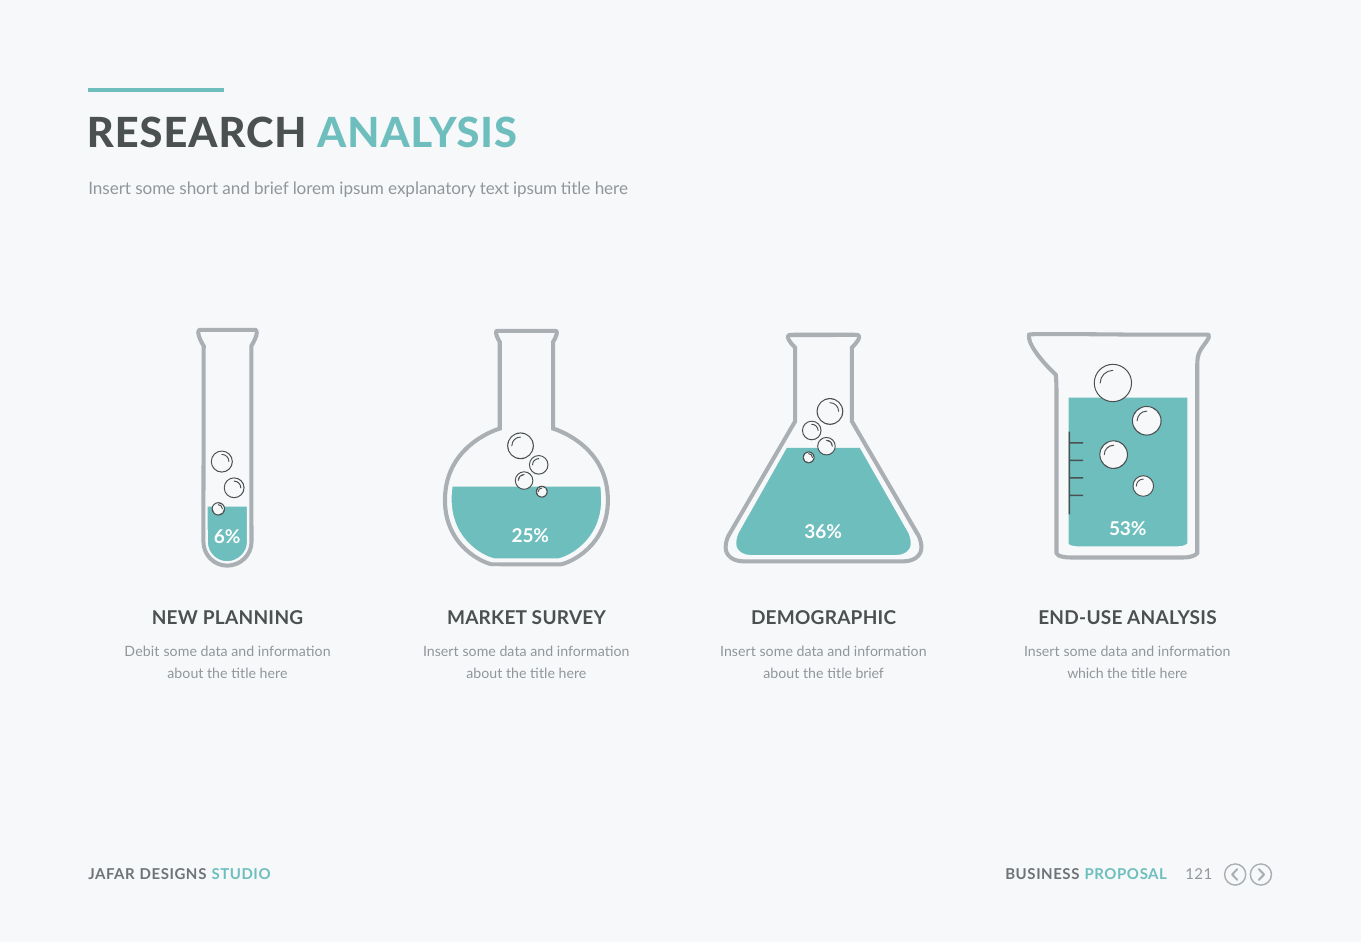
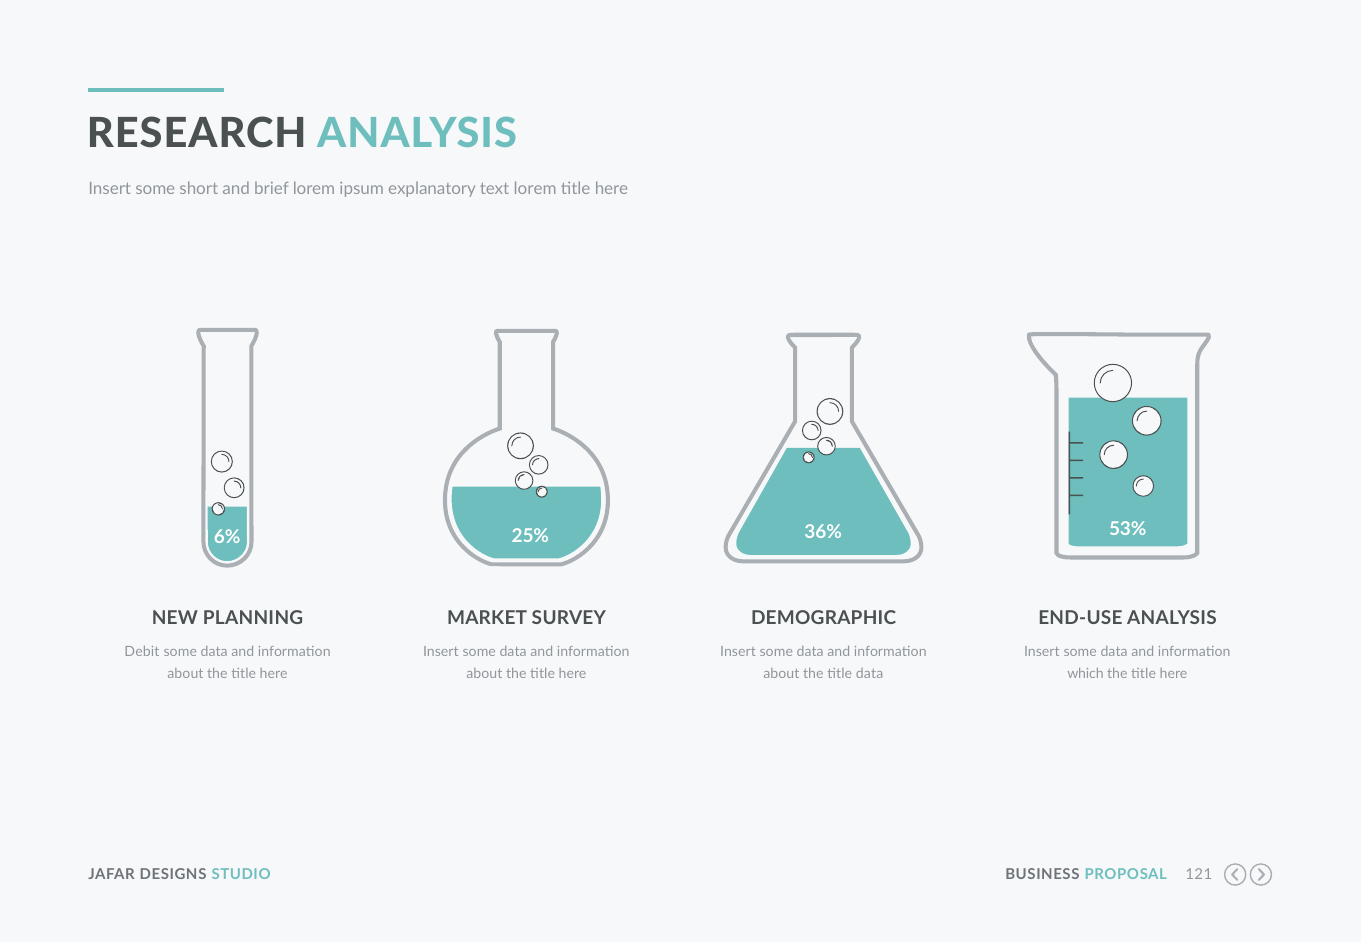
text ipsum: ipsum -> lorem (535, 189)
title brief: brief -> data (870, 674)
